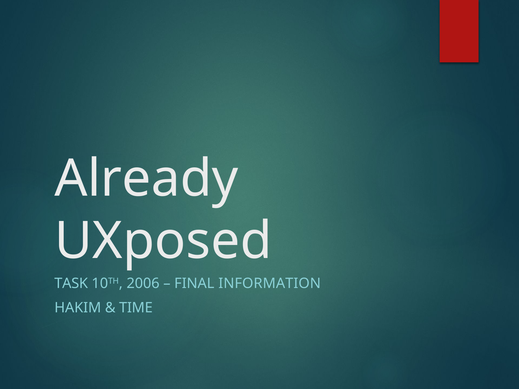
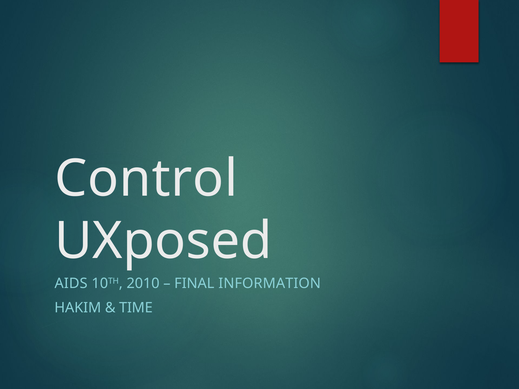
Already: Already -> Control (146, 179)
TASK: TASK -> AIDS (71, 283)
2006: 2006 -> 2010 (143, 283)
